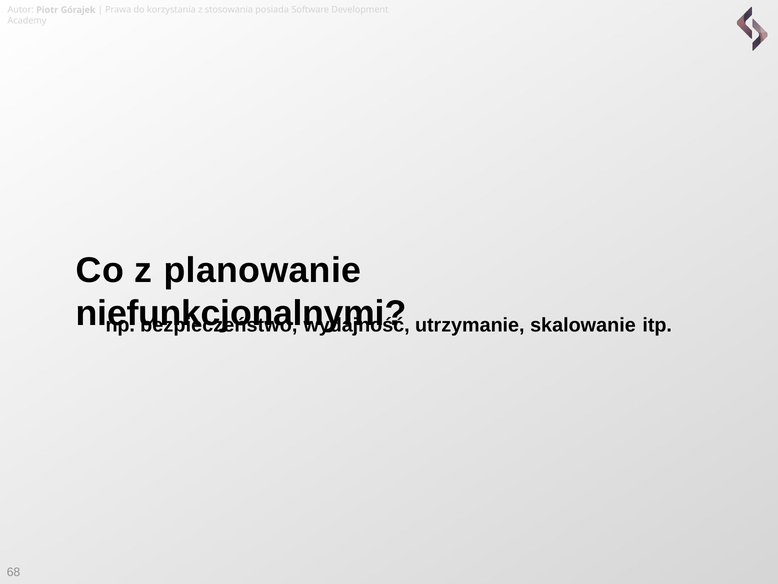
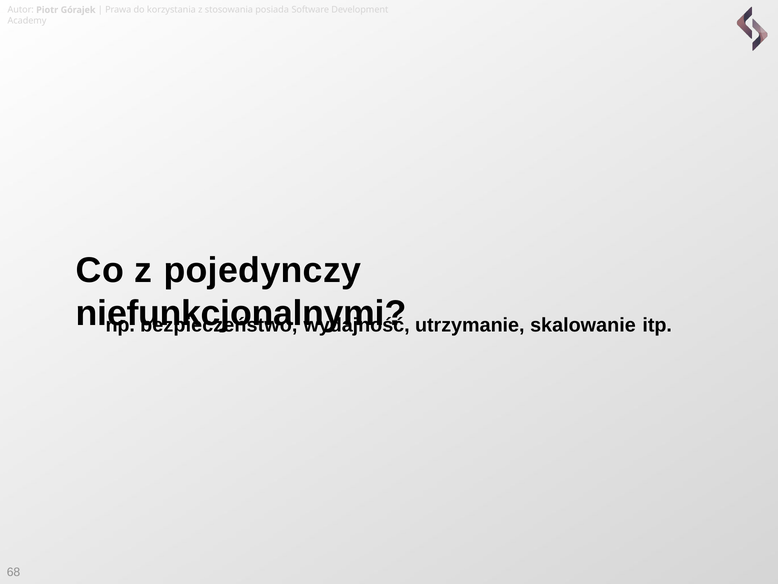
planowanie: planowanie -> pojedynczy (262, 270)
